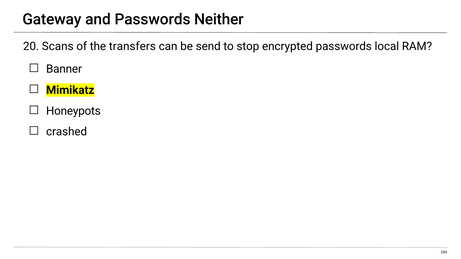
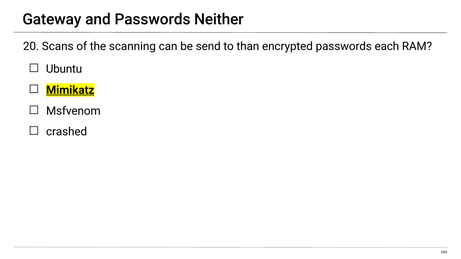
transfers: transfers -> scanning (132, 46)
stop: stop -> than (248, 46)
local: local -> each (387, 46)
Banner: Banner -> Ubuntu (64, 69)
Mimikatz underline: none -> present (70, 90)
Honeypots: Honeypots -> Msfvenom (73, 111)
